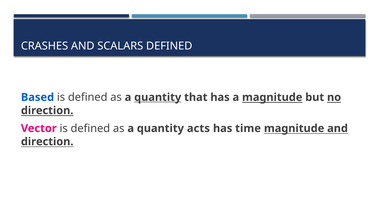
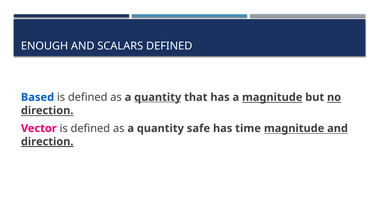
CRASHES: CRASHES -> ENOUGH (45, 46)
acts: acts -> safe (198, 128)
direction underline: none -> present (47, 142)
